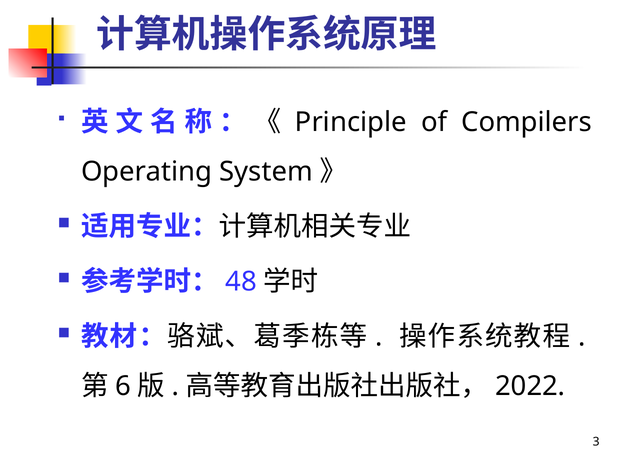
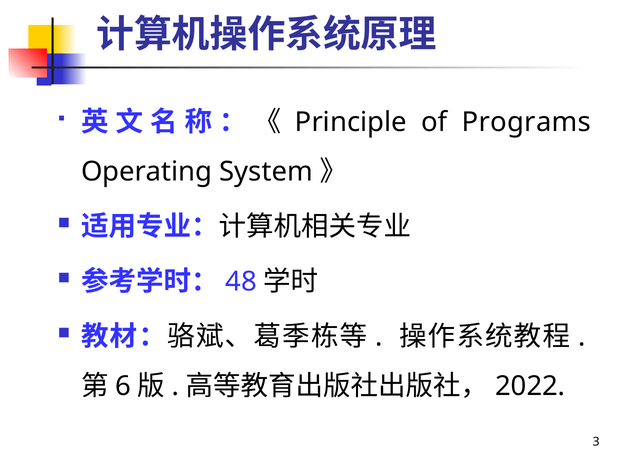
Compilers: Compilers -> Programs (526, 122)
